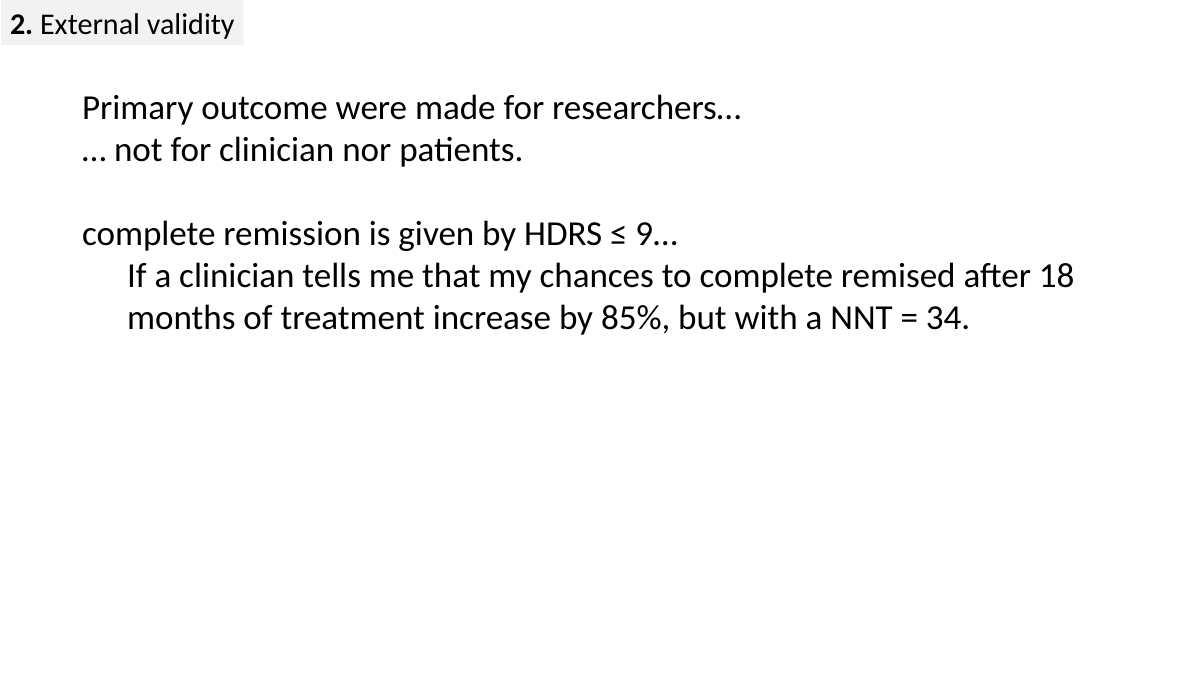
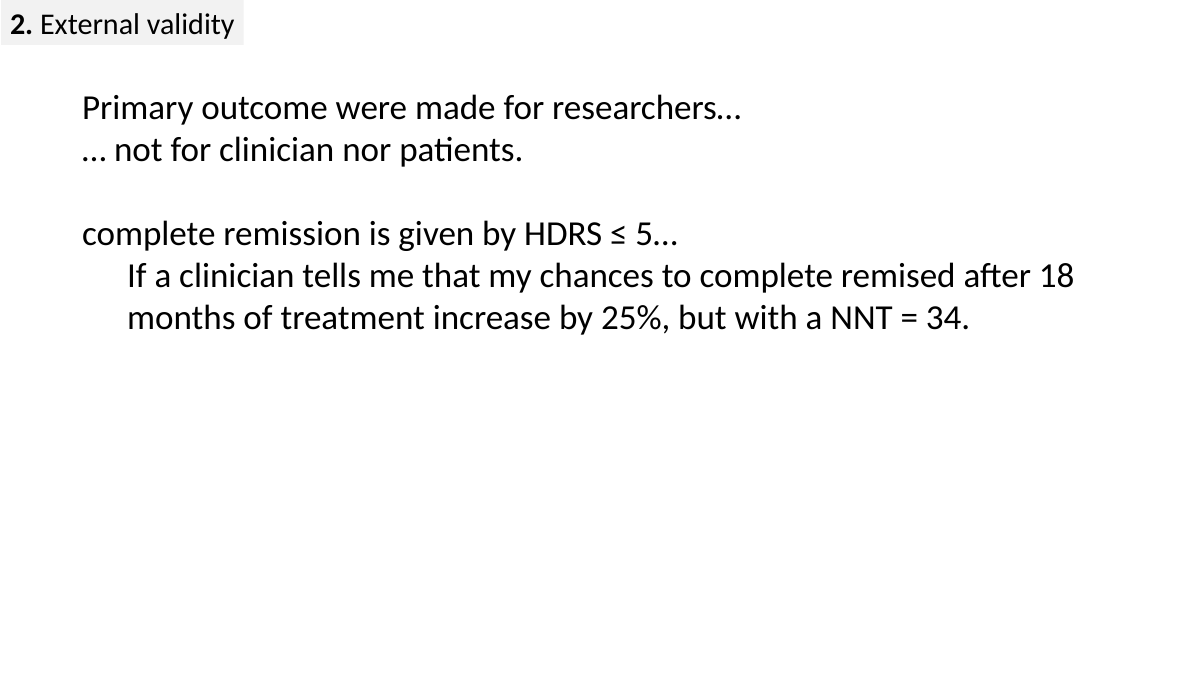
9…: 9… -> 5… (656, 234)
85%: 85% -> 25% (636, 318)
